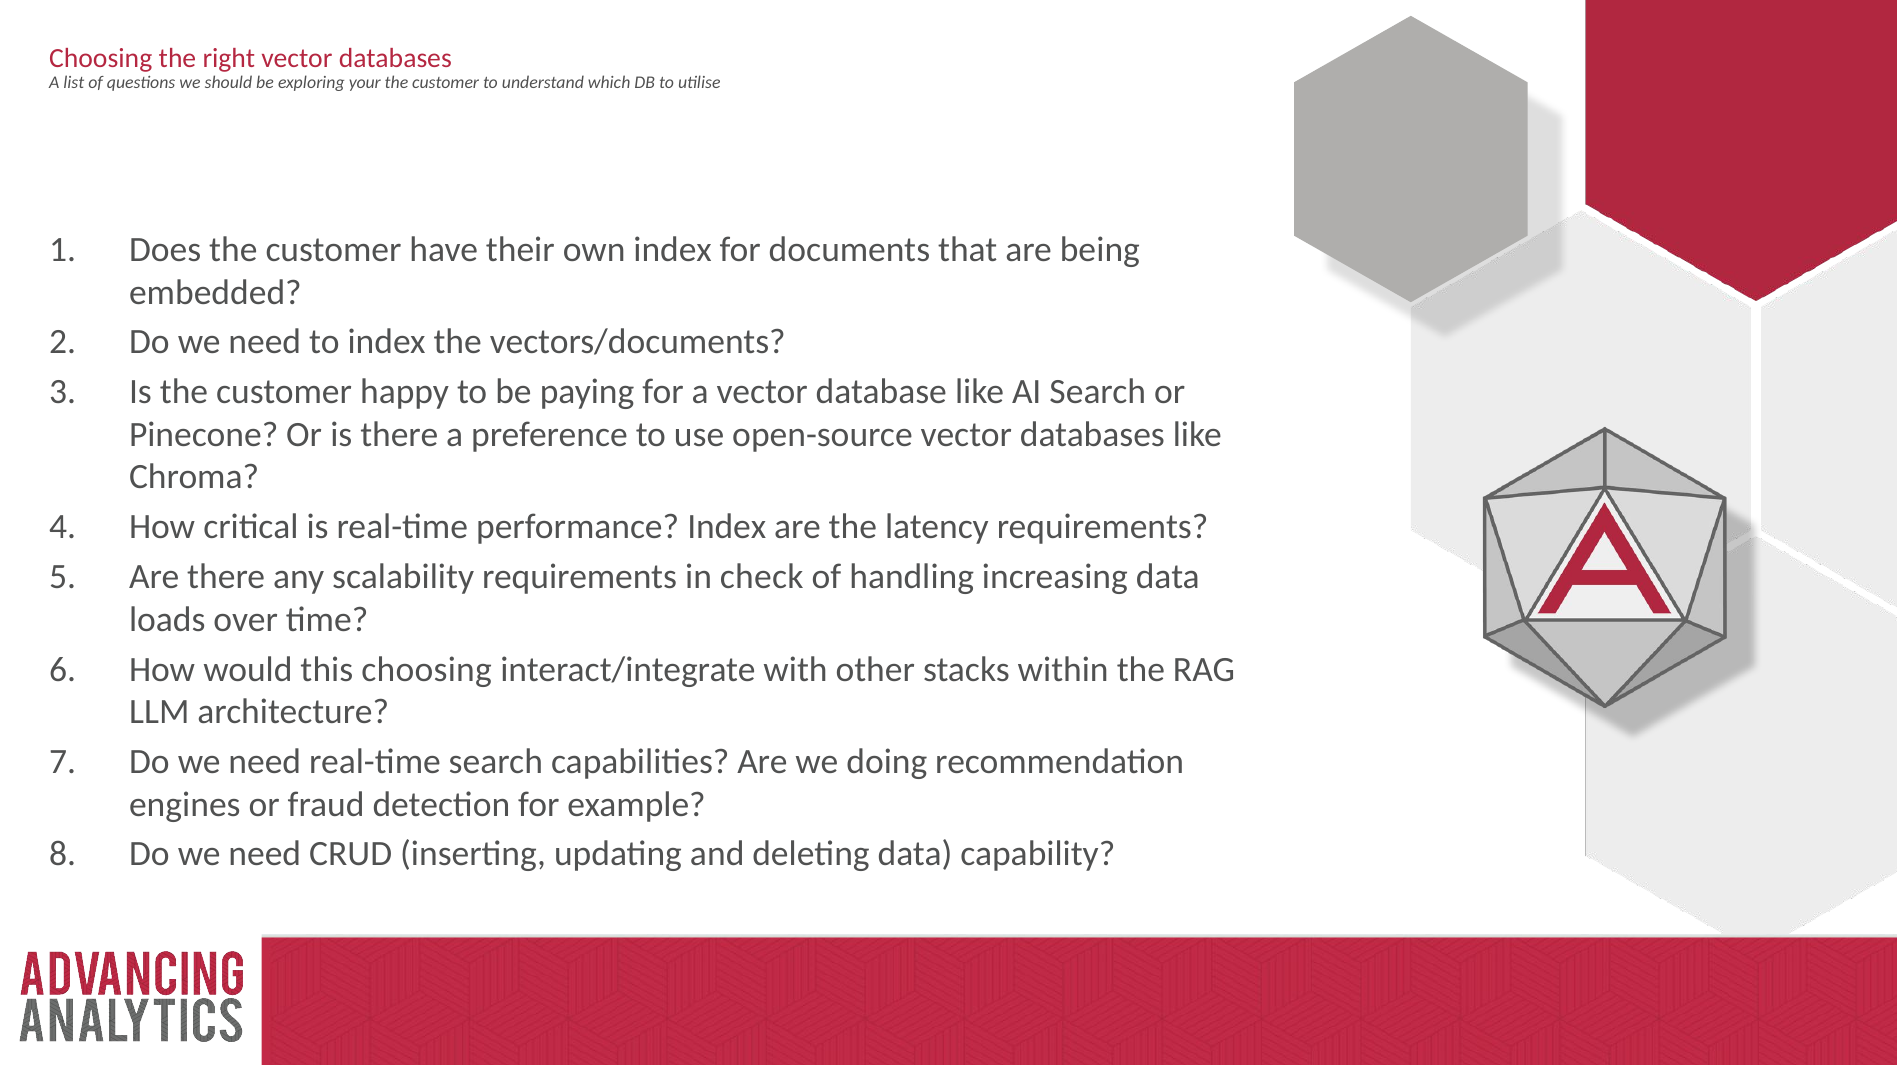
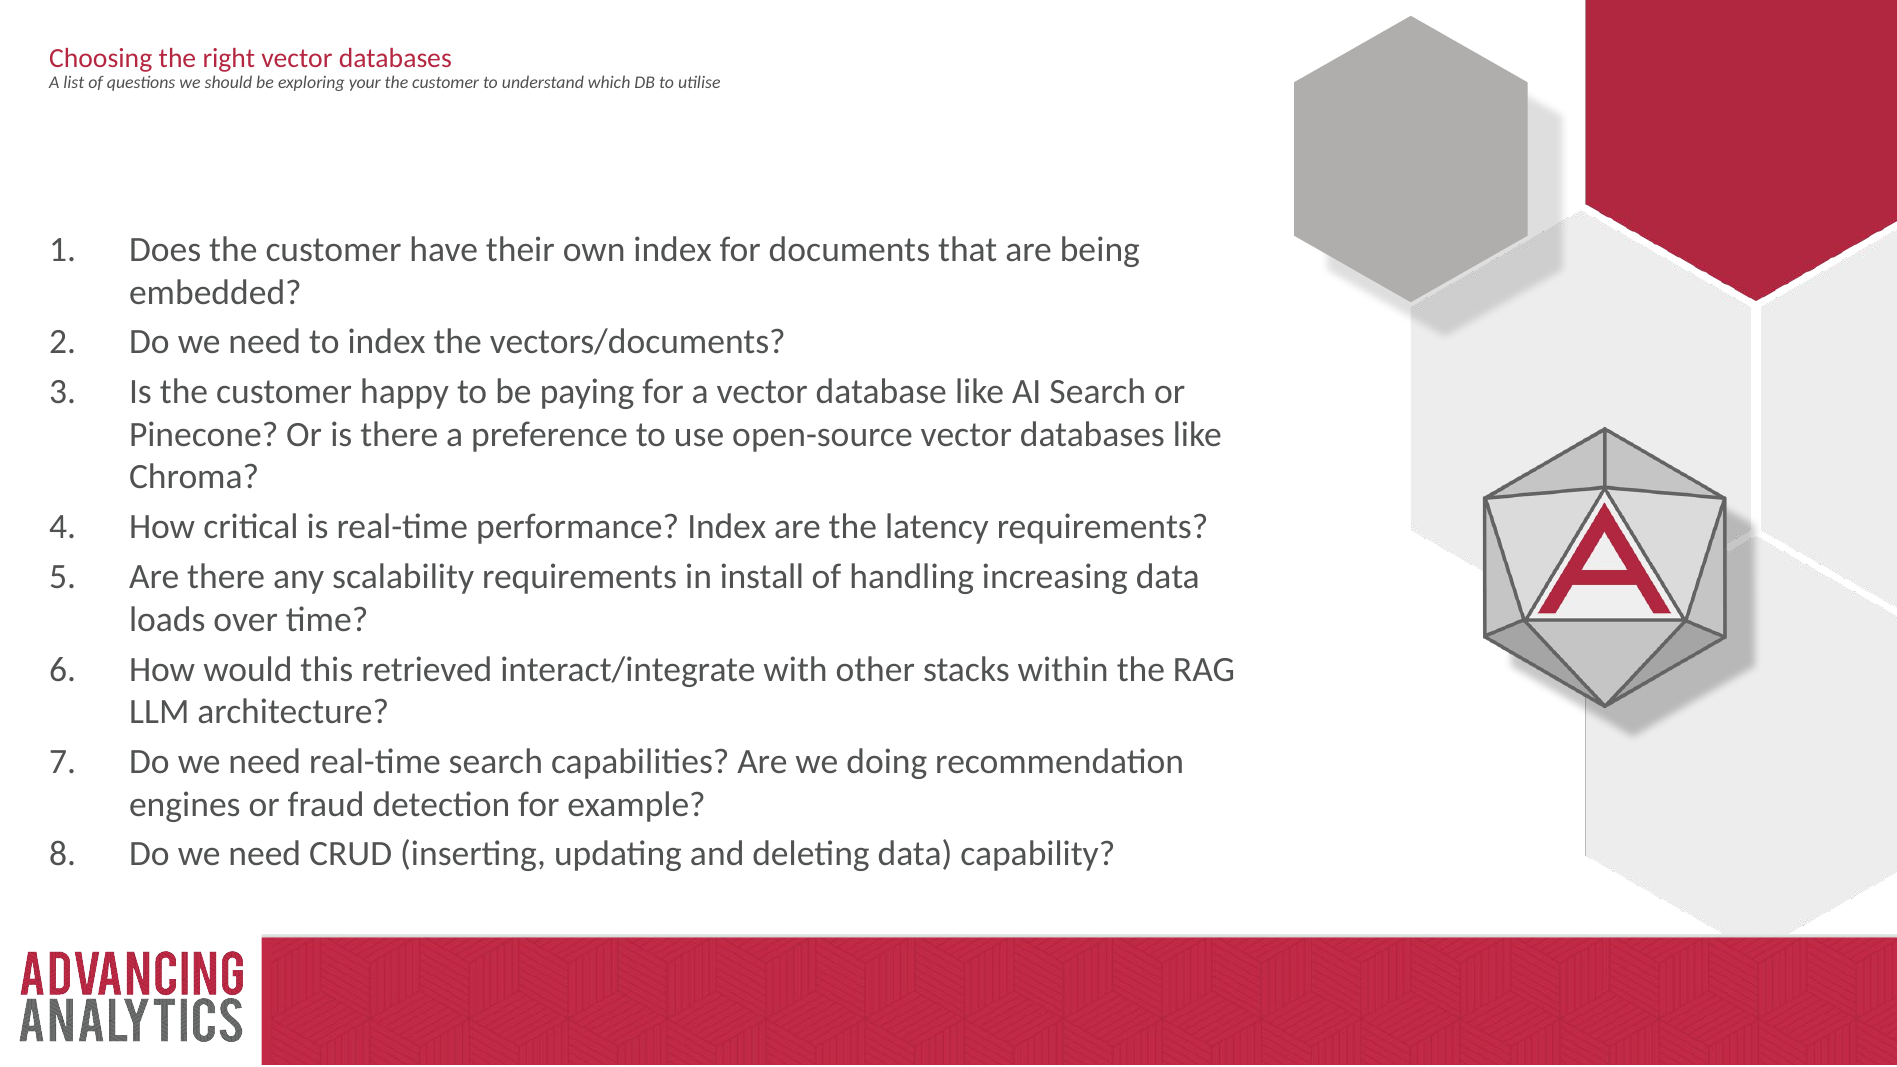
check: check -> install (762, 577)
this choosing: choosing -> retrieved (427, 669)
